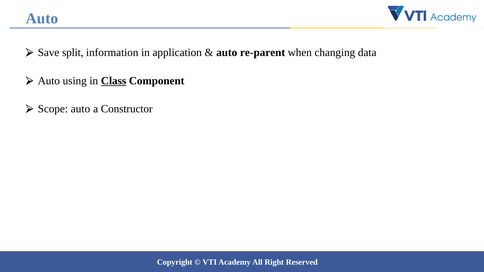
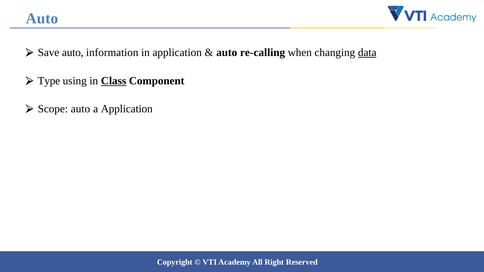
Save split: split -> auto (73, 53)
re-parent: re-parent -> re-calling (263, 53)
data underline: none -> present (367, 53)
Auto: Auto -> Type (49, 81)
a Constructor: Constructor -> Application (127, 109)
